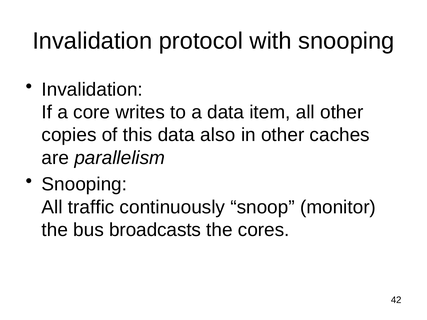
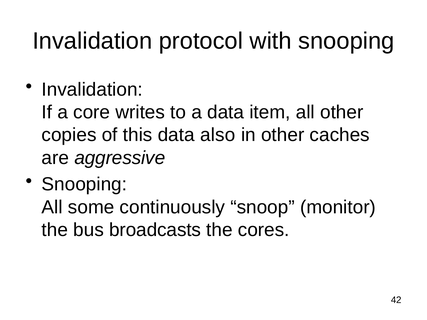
parallelism: parallelism -> aggressive (120, 158)
traffic: traffic -> some (91, 207)
